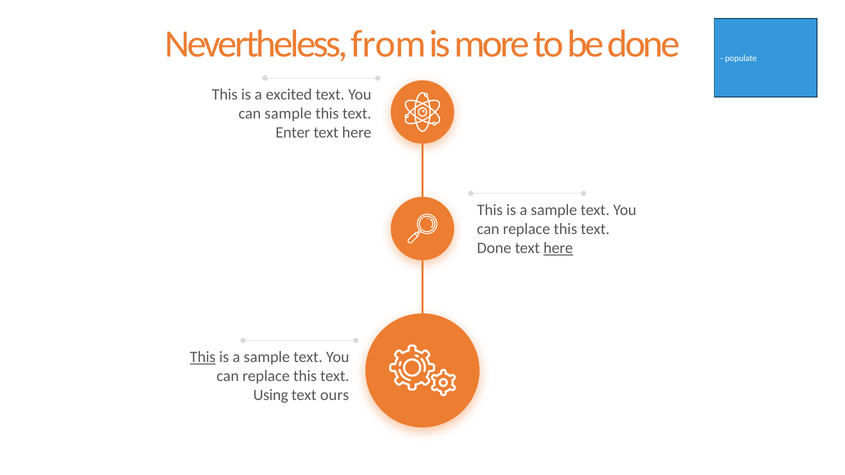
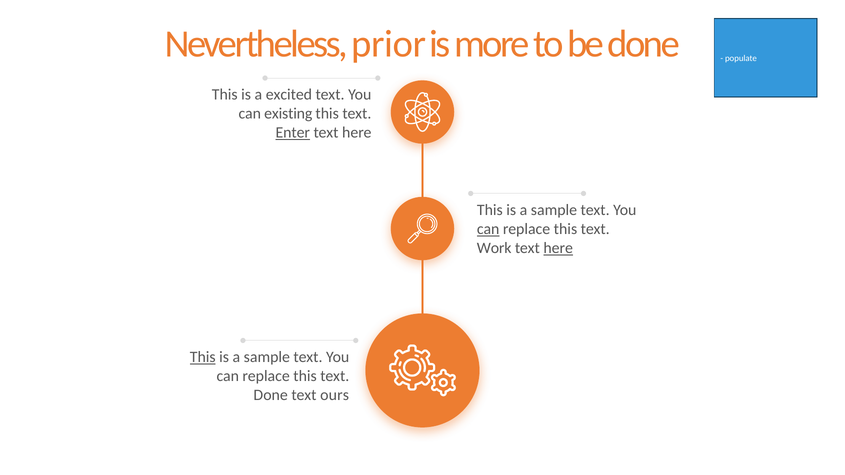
from: from -> prior (389, 44)
can sample: sample -> existing (288, 114)
Enter underline: none -> present (293, 133)
can underline: none -> present (488, 229)
Done: Done -> Work (494, 248)
Using: Using -> Done (271, 395)
